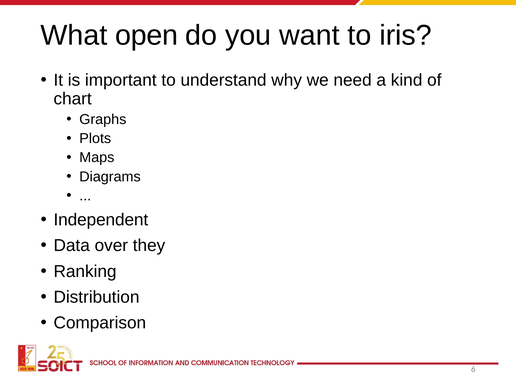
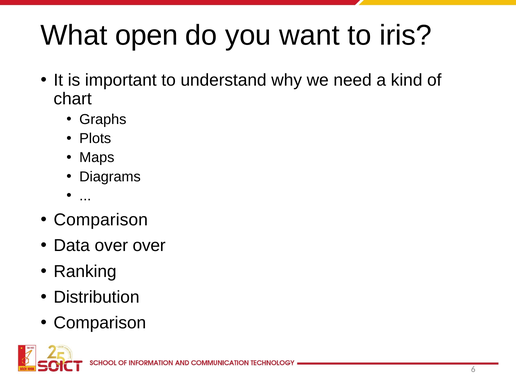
Independent: Independent -> Comparison (101, 220)
over they: they -> over (149, 246)
